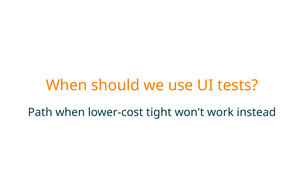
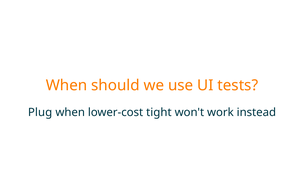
Path: Path -> Plug (40, 112)
